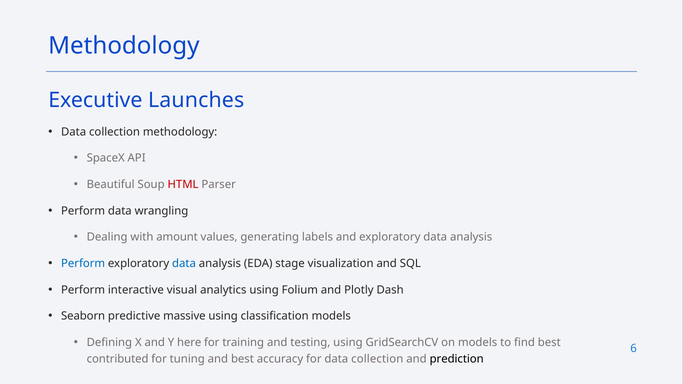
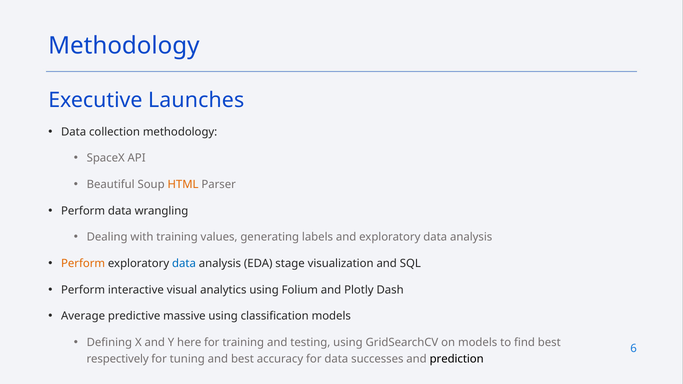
HTML colour: red -> orange (183, 185)
with amount: amount -> training (177, 237)
Perform colour: blue -> orange (83, 264)
Seaborn: Seaborn -> Average (83, 316)
contributed: contributed -> respectively (118, 359)
for data collection: collection -> successes (377, 359)
